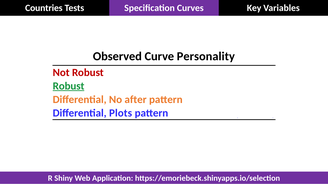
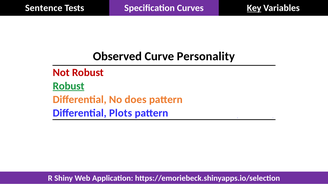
Countries: Countries -> Sentence (44, 8)
Key underline: none -> present (254, 8)
after: after -> does (136, 100)
